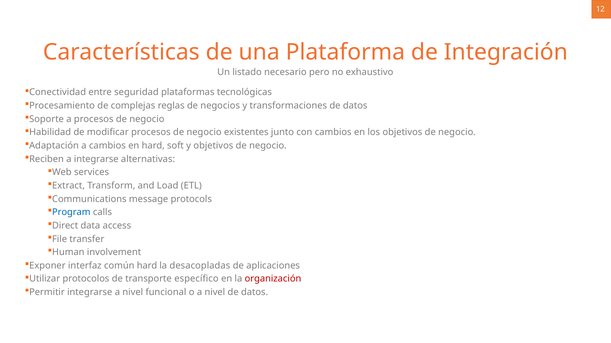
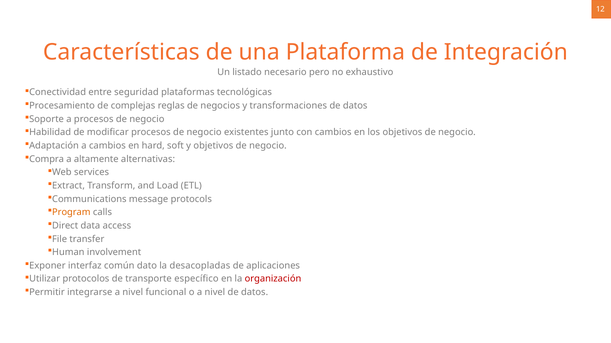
Reciben: Reciben -> Compra (47, 159)
a integrarse: integrarse -> altamente (96, 159)
Program colour: blue -> orange (71, 213)
común hard: hard -> dato (147, 266)
